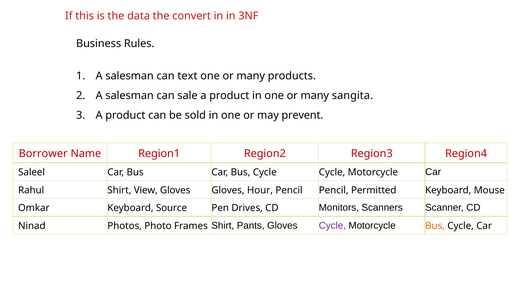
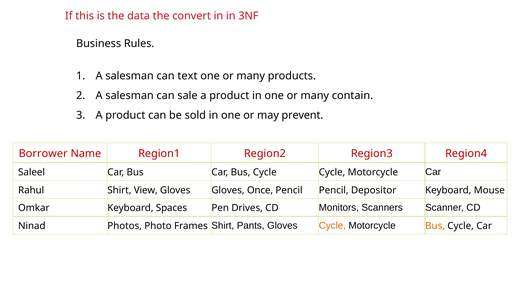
sangita: sangita -> contain (352, 95)
Hour: Hour -> Once (260, 190)
Permitted: Permitted -> Depositor (374, 190)
Source: Source -> Spaces (172, 208)
Cycle colour: purple -> orange (332, 225)
